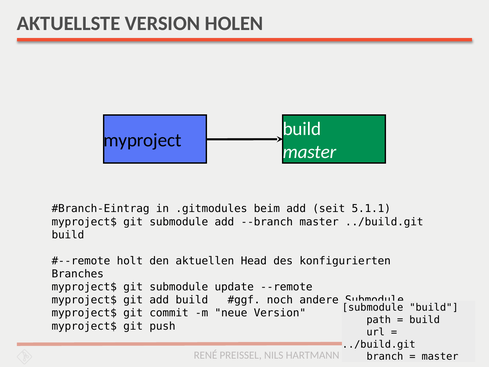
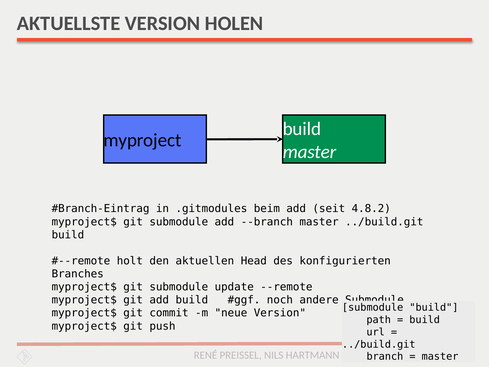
5.1.1: 5.1.1 -> 4.8.2 (371, 209)
